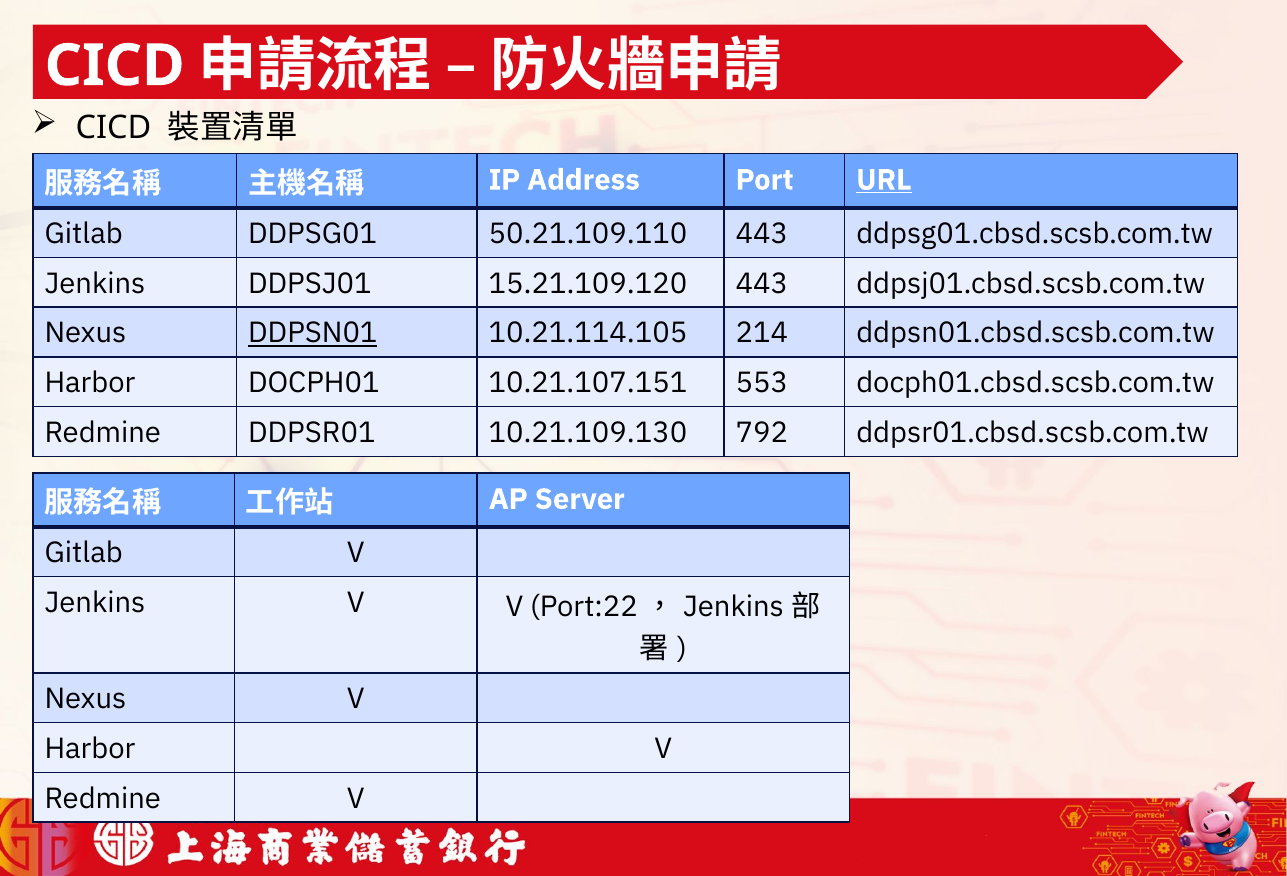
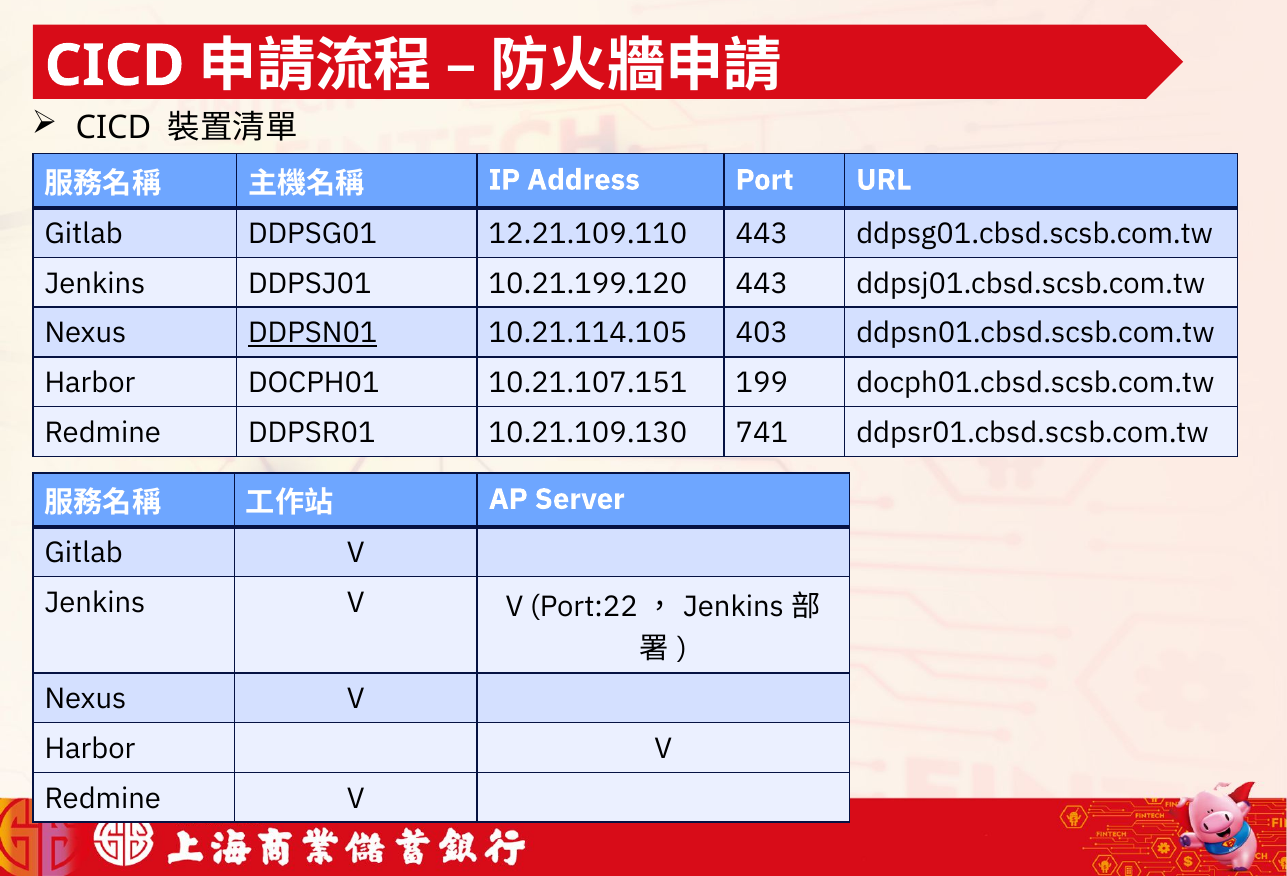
URL underline: present -> none (884, 180)
50.21.109.110: 50.21.109.110 -> 12.21.109.110 (588, 234)
15.21.109.120: 15.21.109.120 -> 10.21.199.120 (588, 284)
214: 214 -> 403 (762, 333)
553: 553 -> 199 (762, 383)
792: 792 -> 741 (762, 433)
